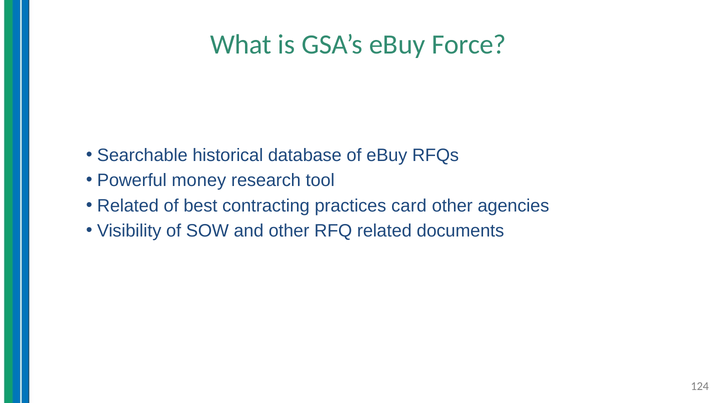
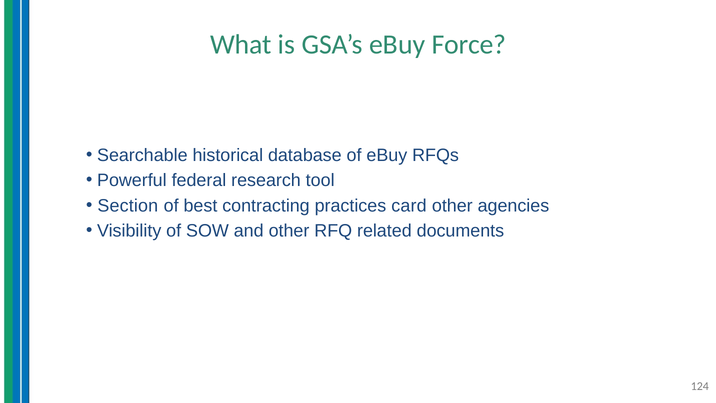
money: money -> federal (199, 180)
Related: Related -> Section (128, 206)
